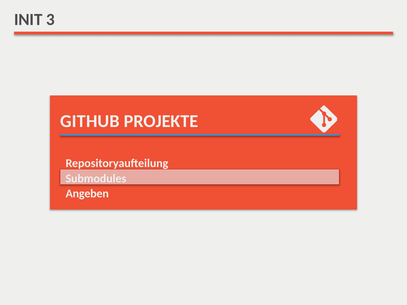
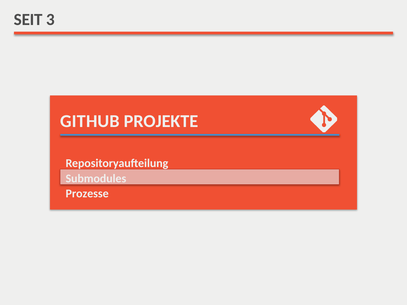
INIT: INIT -> SEIT (28, 20)
Angeben: Angeben -> Prozesse (87, 194)
